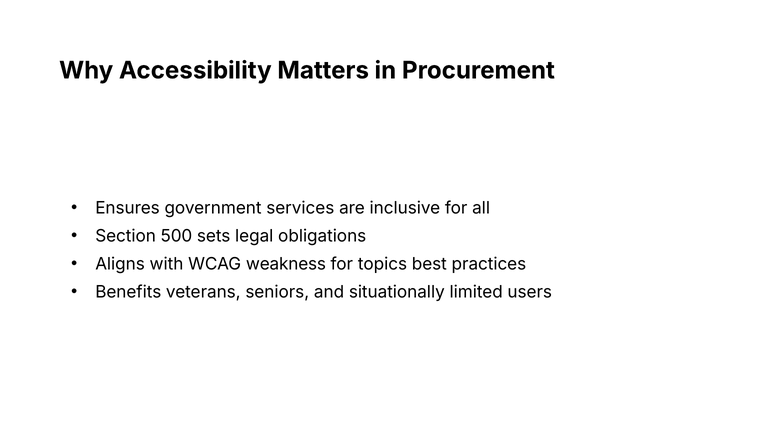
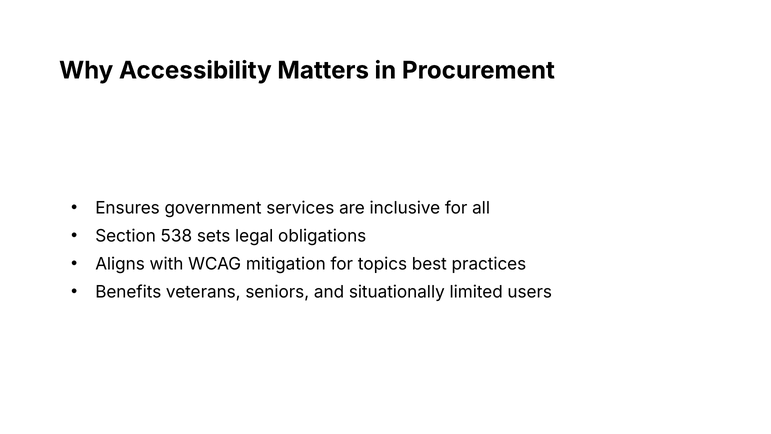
500: 500 -> 538 (176, 236)
weakness: weakness -> mitigation (286, 264)
